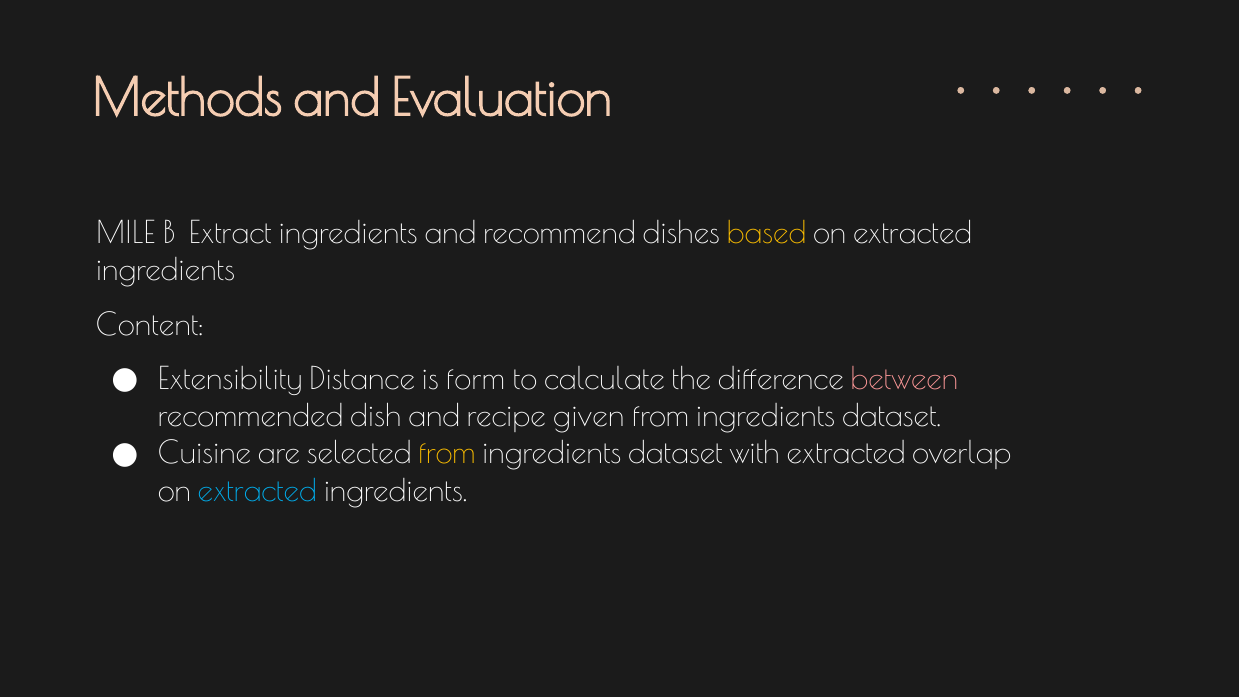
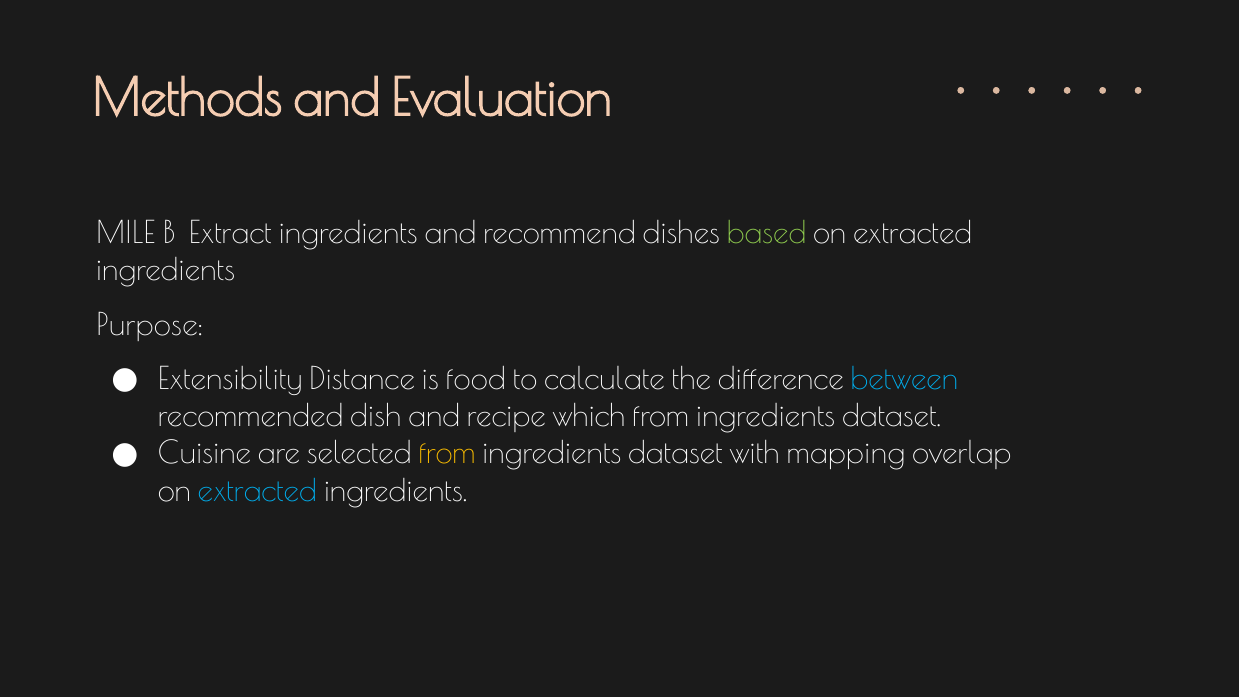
based colour: yellow -> light green (767, 233)
Content: Content -> Purpose (149, 325)
form: form -> food (476, 379)
between colour: pink -> light blue (905, 379)
given: given -> which (589, 417)
with extracted: extracted -> mapping (846, 454)
